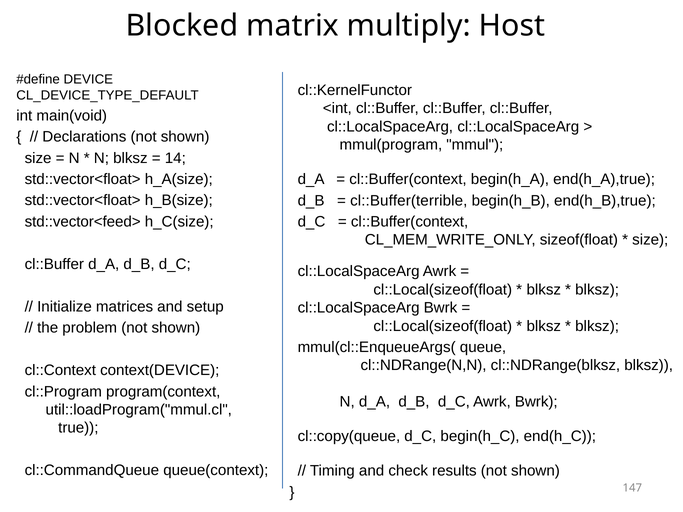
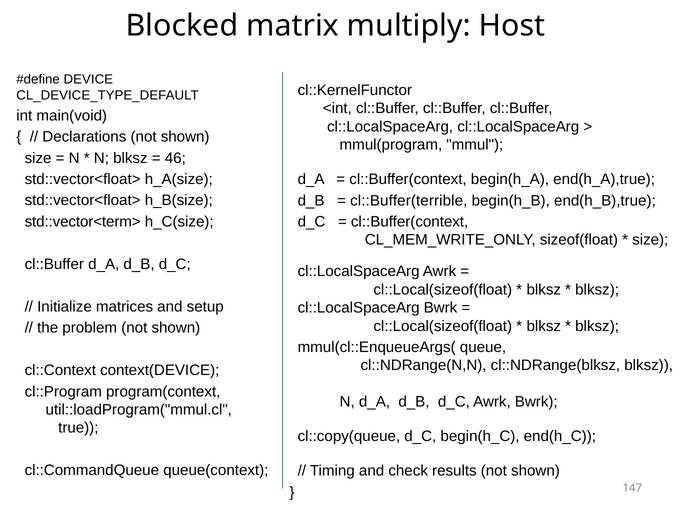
14: 14 -> 46 (175, 158)
std::vector<feed>: std::vector<feed> -> std::vector<term> (83, 222)
